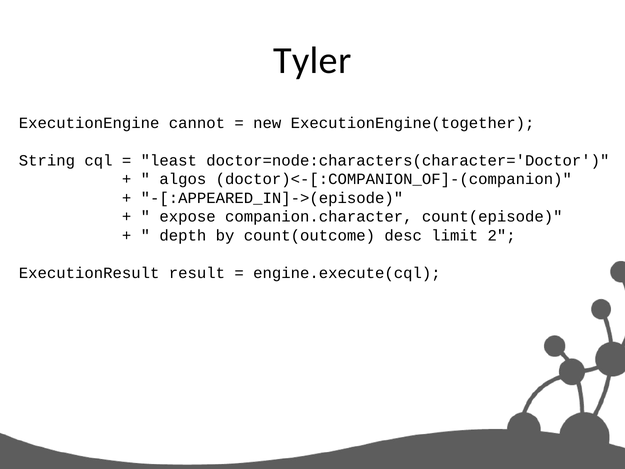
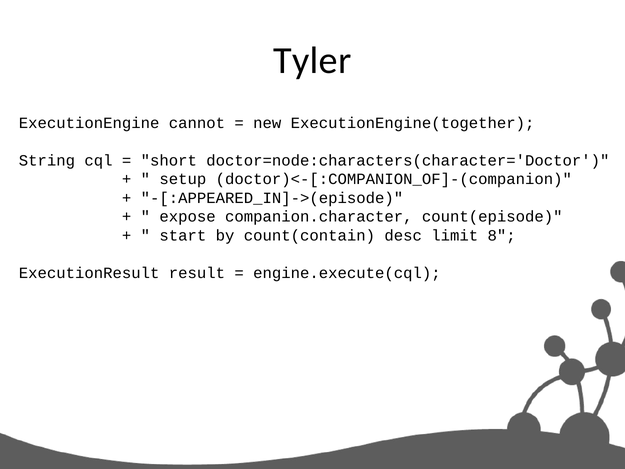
least: least -> short (169, 160)
algos: algos -> setup (183, 179)
depth: depth -> start (183, 235)
count(outcome: count(outcome -> count(contain (309, 235)
2: 2 -> 8 (502, 235)
